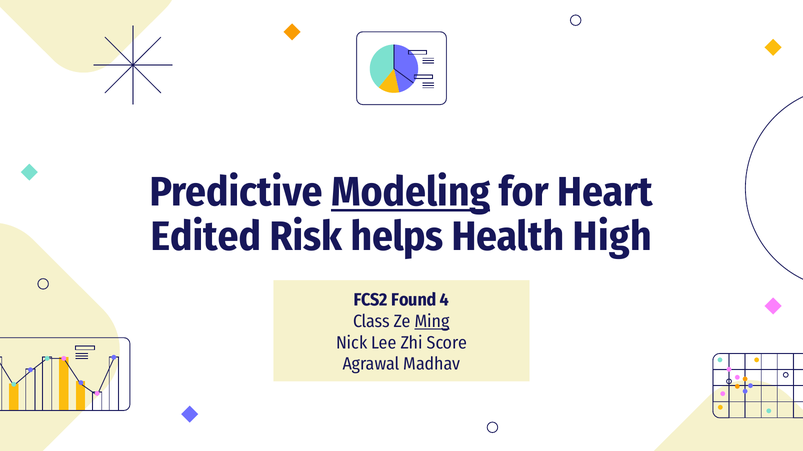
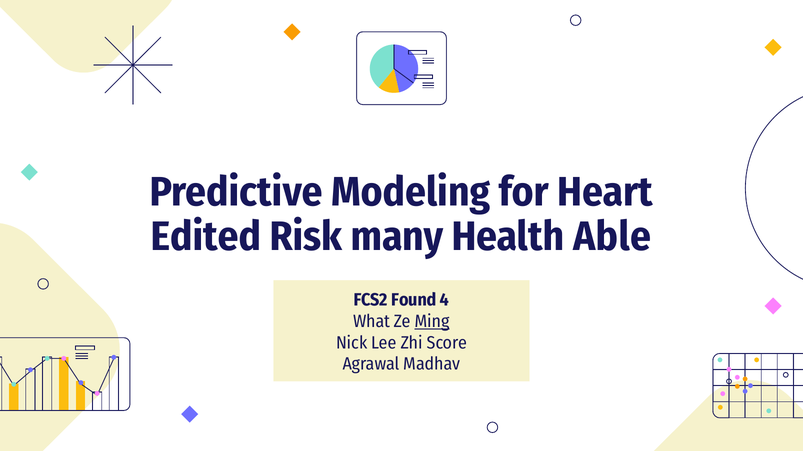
Modeling underline: present -> none (411, 193)
helps: helps -> many (397, 237)
High: High -> Able (612, 237)
Class: Class -> What (372, 322)
